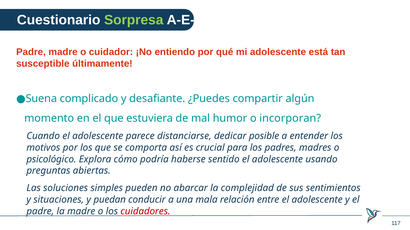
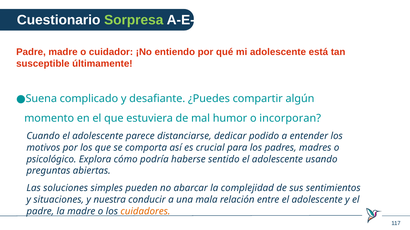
posible: posible -> podido (264, 136)
puedan: puedan -> nuestra (110, 200)
cuidadores colour: red -> orange (145, 212)
